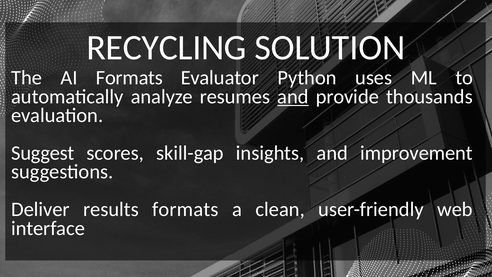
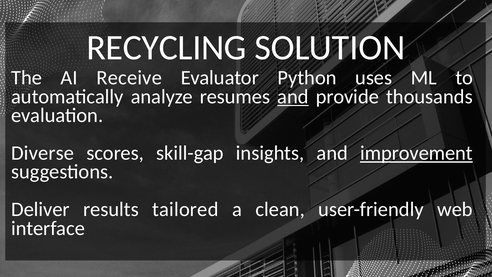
AI Formats: Formats -> Receive (129, 78)
Suggest: Suggest -> Diverse (43, 153)
improvement underline: none -> present (416, 153)
results formats: formats -> tailored (185, 209)
